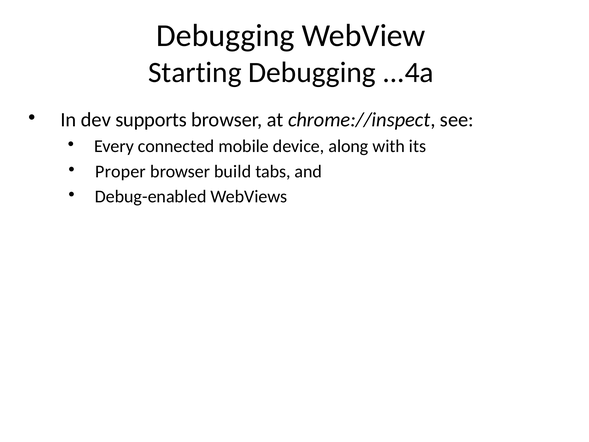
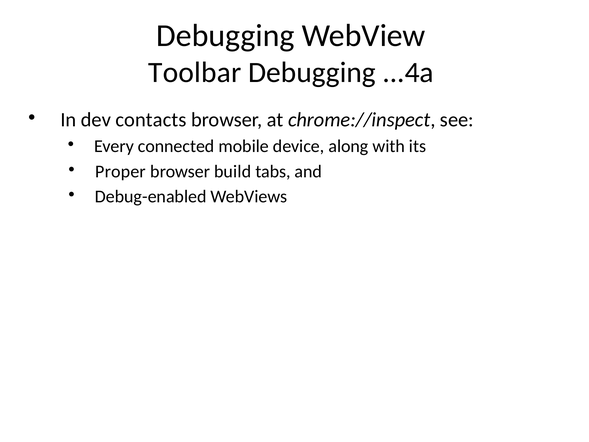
Starting: Starting -> Toolbar (195, 72)
supports: supports -> contacts (151, 120)
